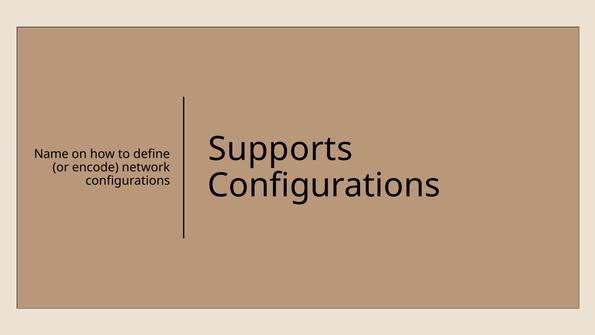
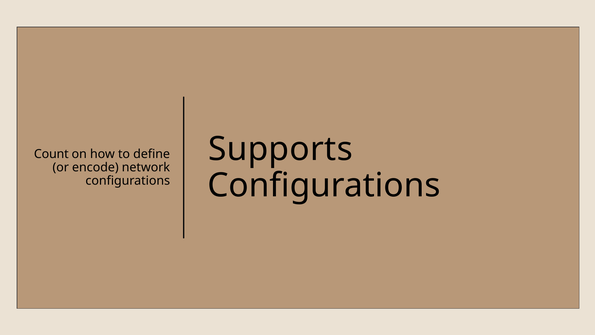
Name: Name -> Count (51, 154)
